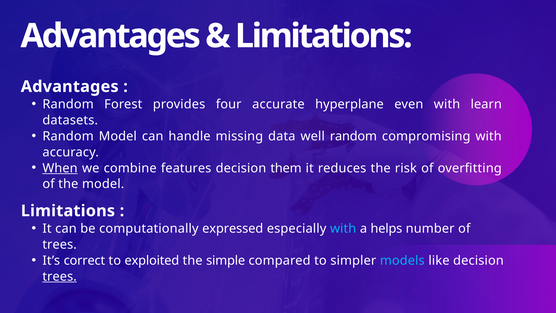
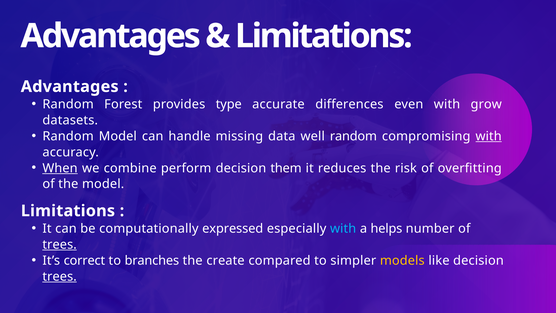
four: four -> type (229, 104)
hyperplane: hyperplane -> differences (349, 104)
learn: learn -> grow (486, 104)
with underline: none -> present (489, 136)
features: features -> perform (186, 168)
trees underline: none -> present (60, 244)
exploited: exploited -> branches (152, 260)
simple: simple -> create (226, 260)
models colour: light blue -> yellow (402, 260)
